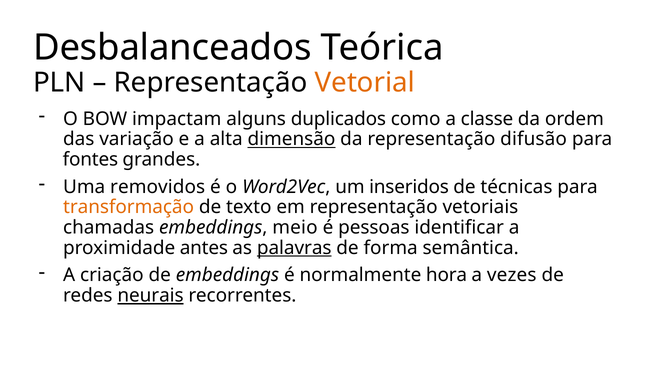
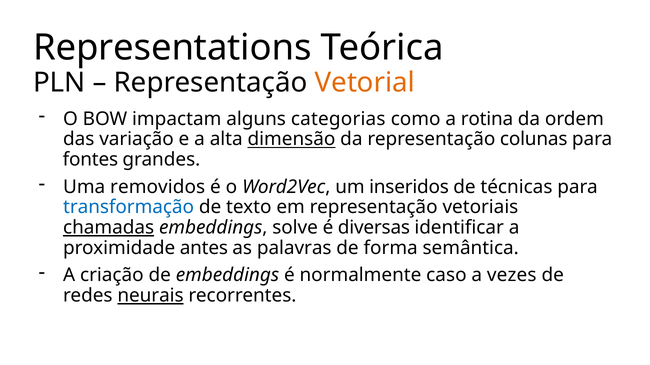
Desbalanceados: Desbalanceados -> Representations (172, 48)
duplicados: duplicados -> categorias (338, 119)
classe: classe -> rotina (487, 119)
difusão: difusão -> colunas (534, 139)
transformação colour: orange -> blue (129, 208)
chamadas underline: none -> present (109, 228)
meio: meio -> solve (295, 228)
pessoas: pessoas -> diversas (374, 228)
palavras underline: present -> none (294, 248)
hora: hora -> caso (446, 276)
